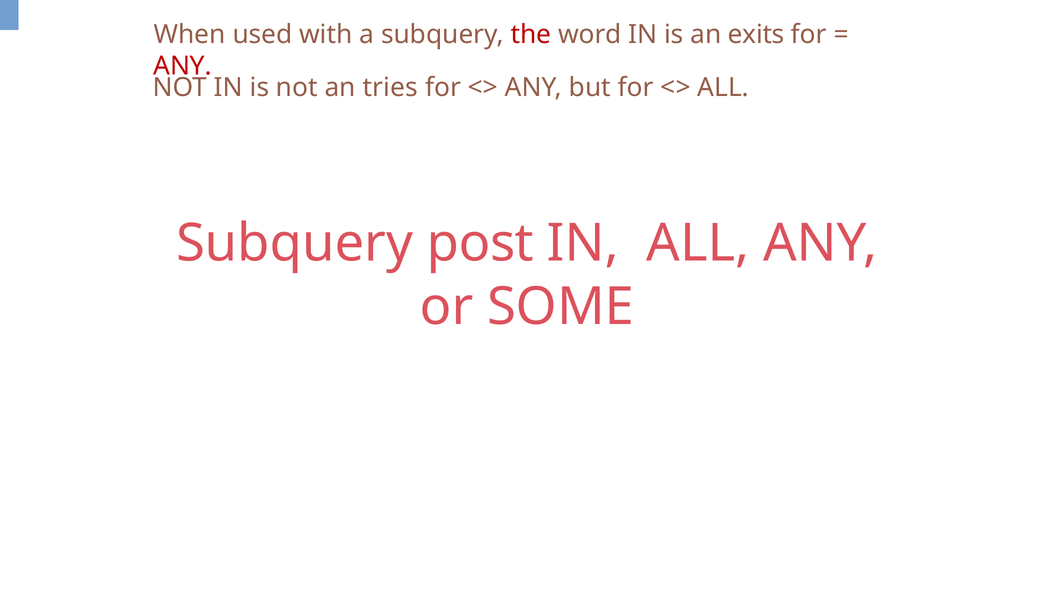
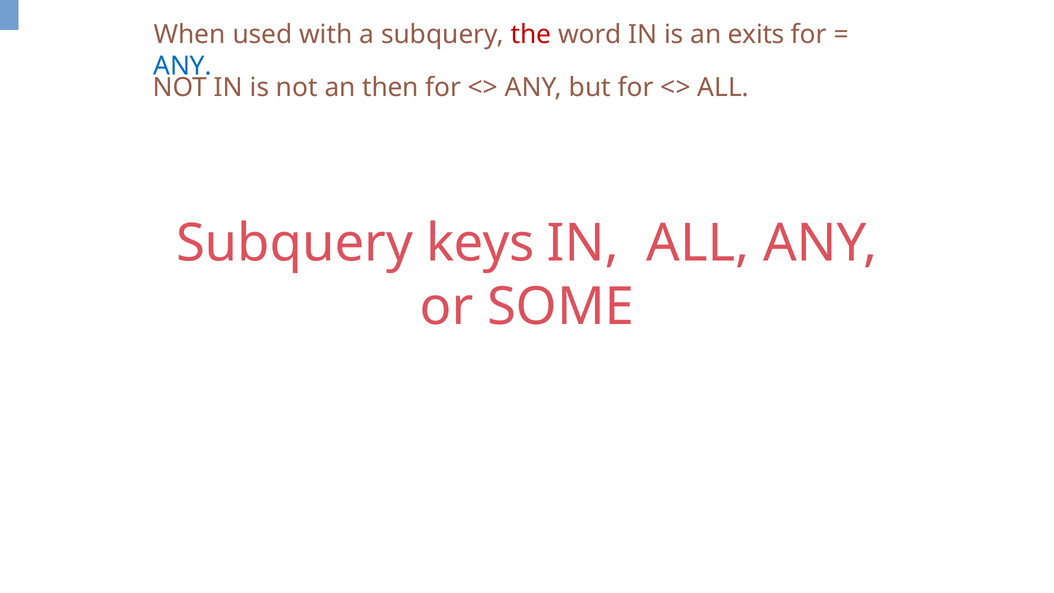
ANY colour: red -> blue (183, 66)
tries: tries -> then (390, 87)
post: post -> keys (480, 243)
